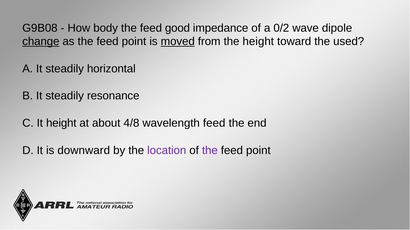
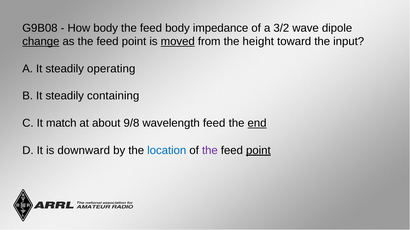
feed good: good -> body (177, 28)
0/2: 0/2 -> 3/2 (281, 28)
used: used -> input (349, 42)
horizontal: horizontal -> operating (111, 69)
resonance: resonance -> containing (113, 96)
It height: height -> match (61, 123)
4/8: 4/8 -> 9/8 (131, 123)
end underline: none -> present (257, 123)
location colour: purple -> blue (167, 151)
point underline: none -> present (258, 151)
